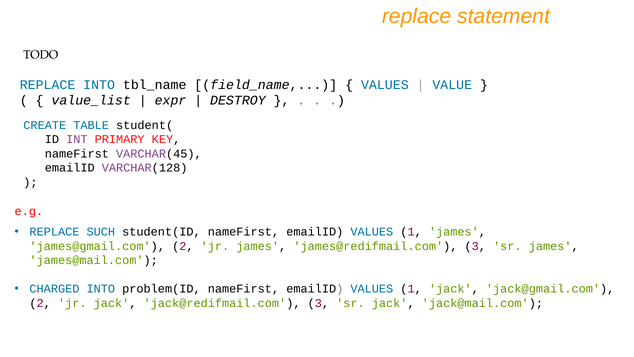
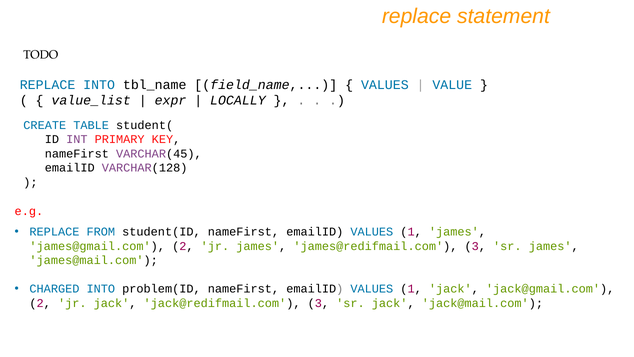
DESTROY: DESTROY -> LOCALLY (238, 100)
SUCH: SUCH -> FROM (101, 232)
